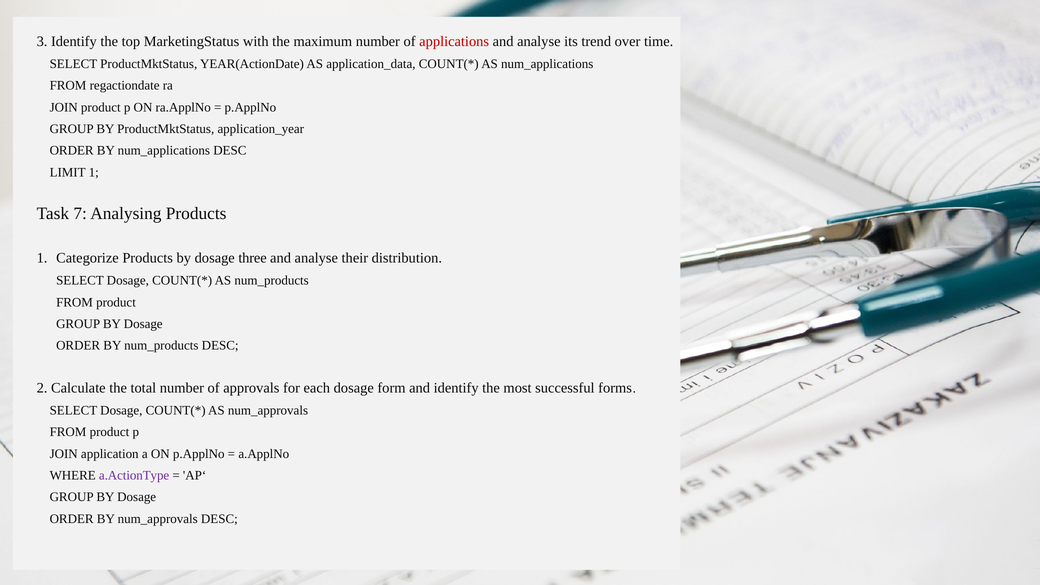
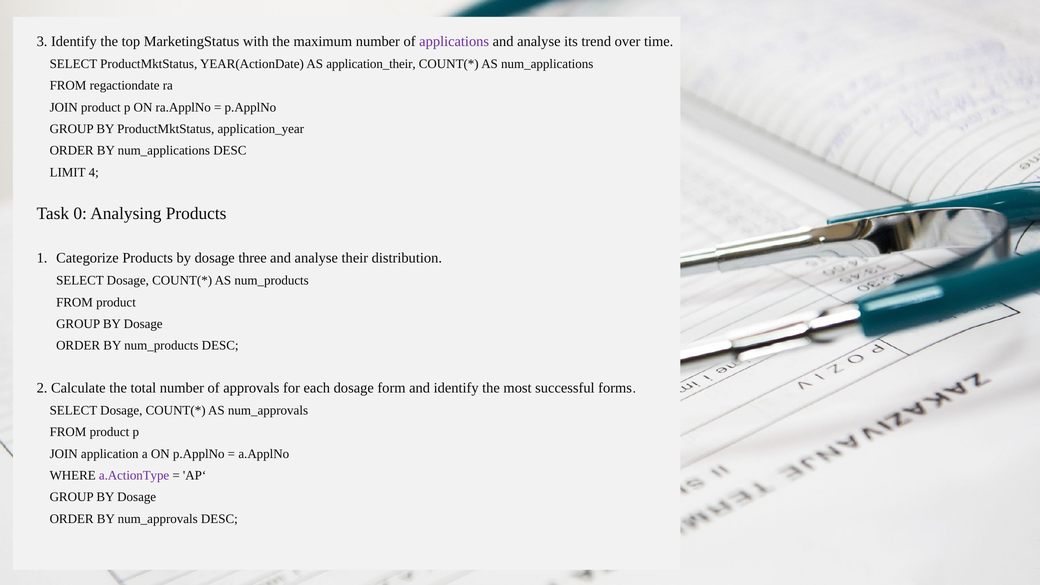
applications colour: red -> purple (454, 42)
application_data: application_data -> application_their (371, 64)
LIMIT 1: 1 -> 4 (94, 172)
7: 7 -> 0 (80, 213)
